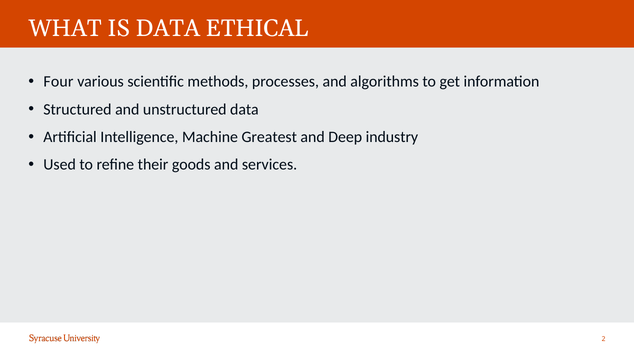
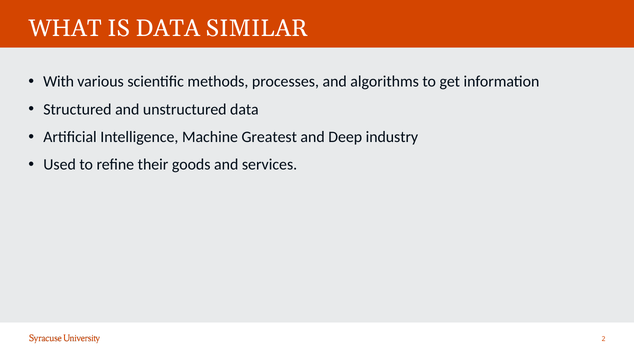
ETHICAL: ETHICAL -> SIMILAR (257, 28)
Four: Four -> With (59, 81)
